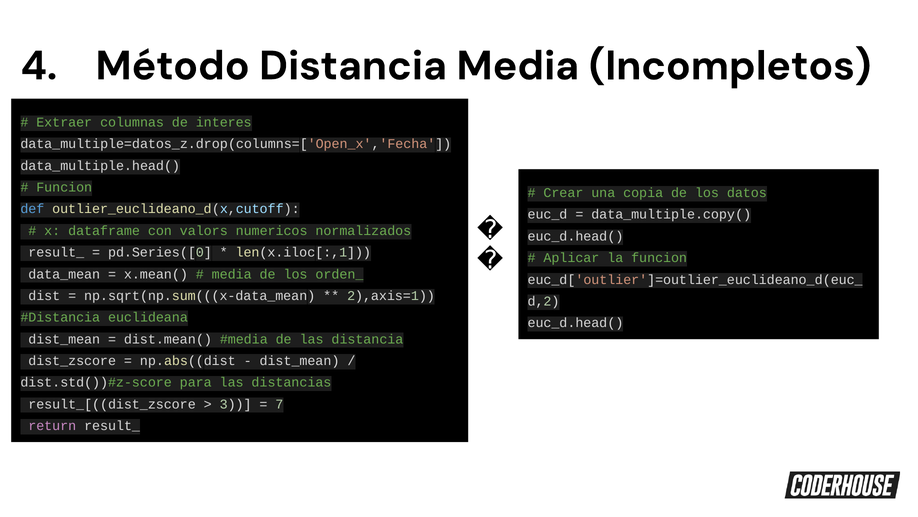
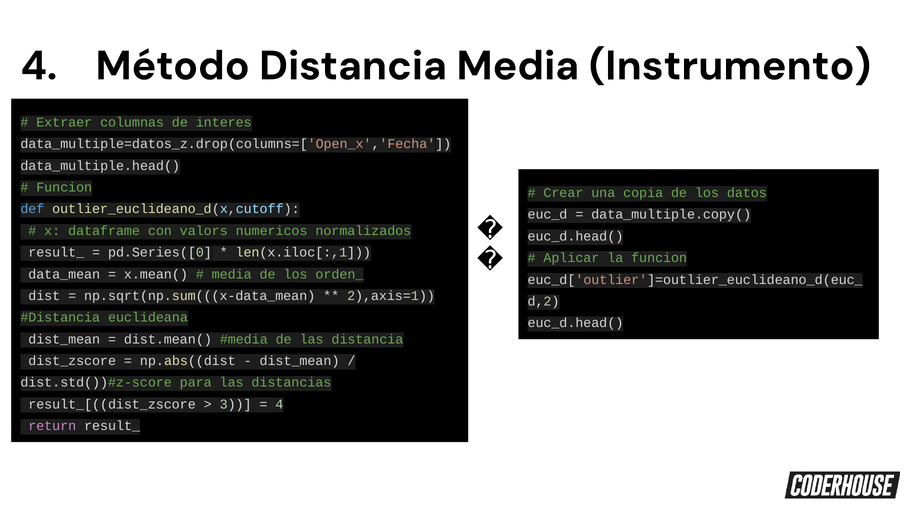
Incompletos: Incompletos -> Instrumento (730, 66)
7: 7 -> 4 (279, 404)
